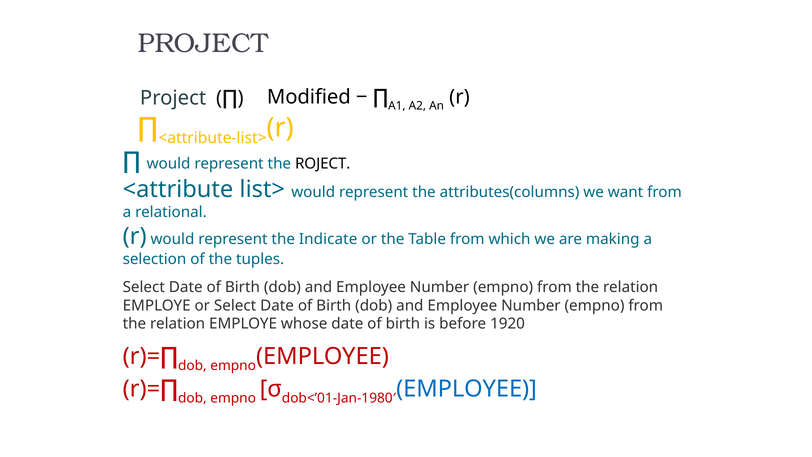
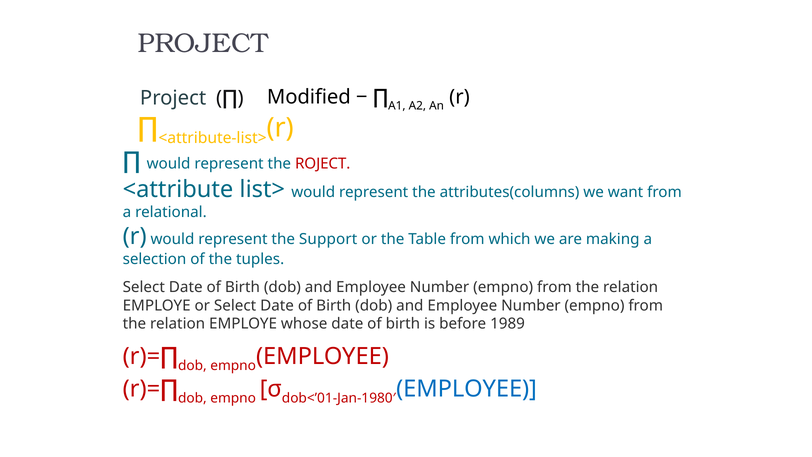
ROJECT colour: black -> red (323, 164)
Indicate: Indicate -> Support (328, 239)
1920: 1920 -> 1989 (508, 324)
